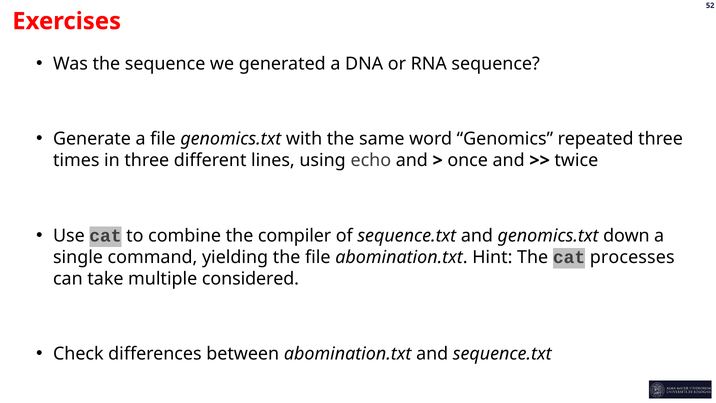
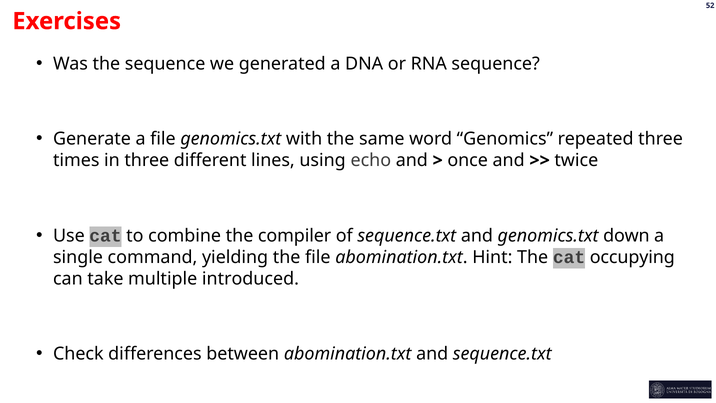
processes: processes -> occupying (632, 257)
considered: considered -> introduced (250, 279)
